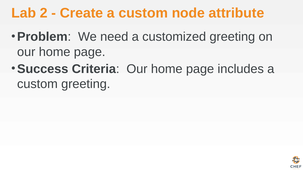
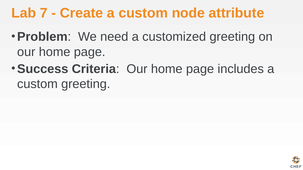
2: 2 -> 7 (44, 13)
